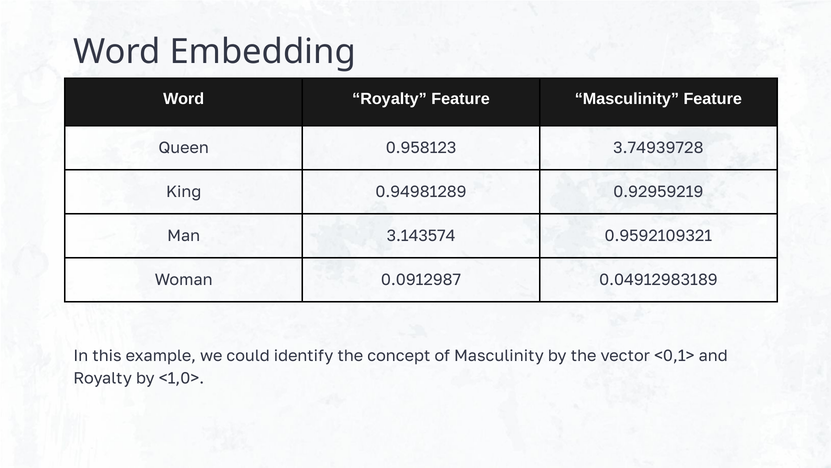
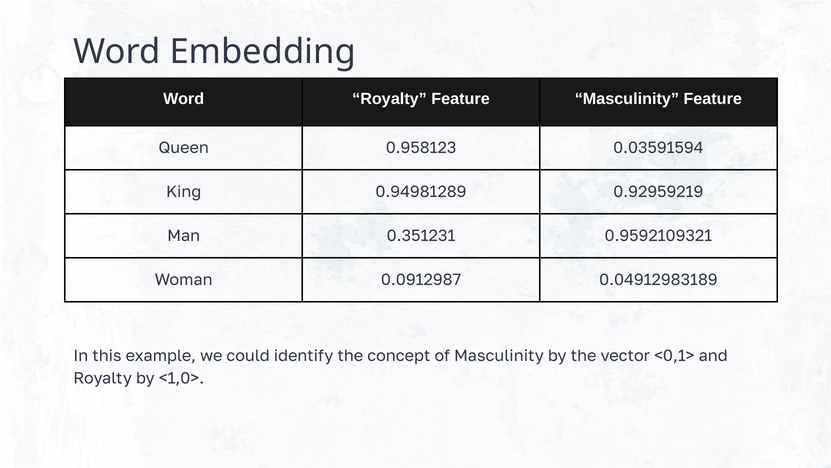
3.74939728: 3.74939728 -> 0.03591594 (658, 148)
3.143574: 3.143574 -> 0.351231 (421, 235)
